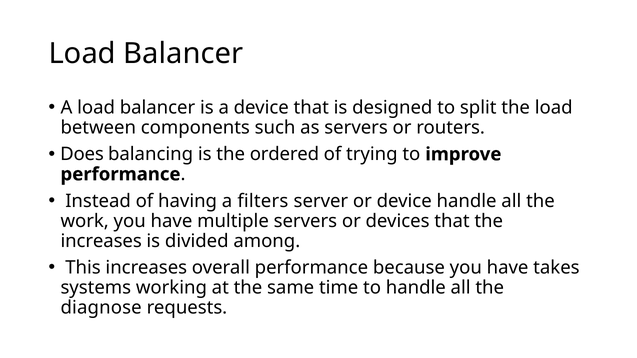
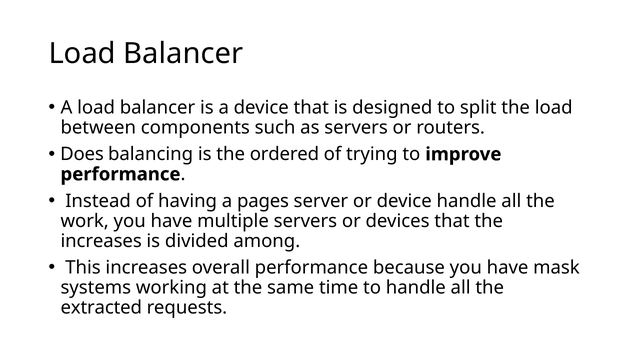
filters: filters -> pages (263, 201)
takes: takes -> mask (556, 268)
diagnose: diagnose -> extracted (101, 308)
